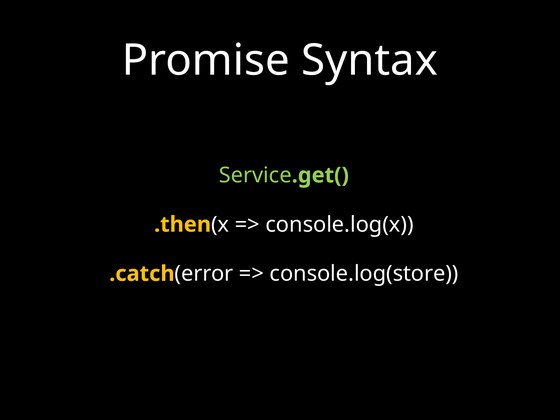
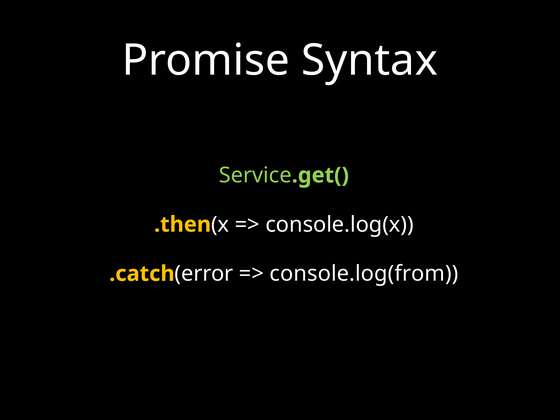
console.log(store: console.log(store -> console.log(from (364, 274)
